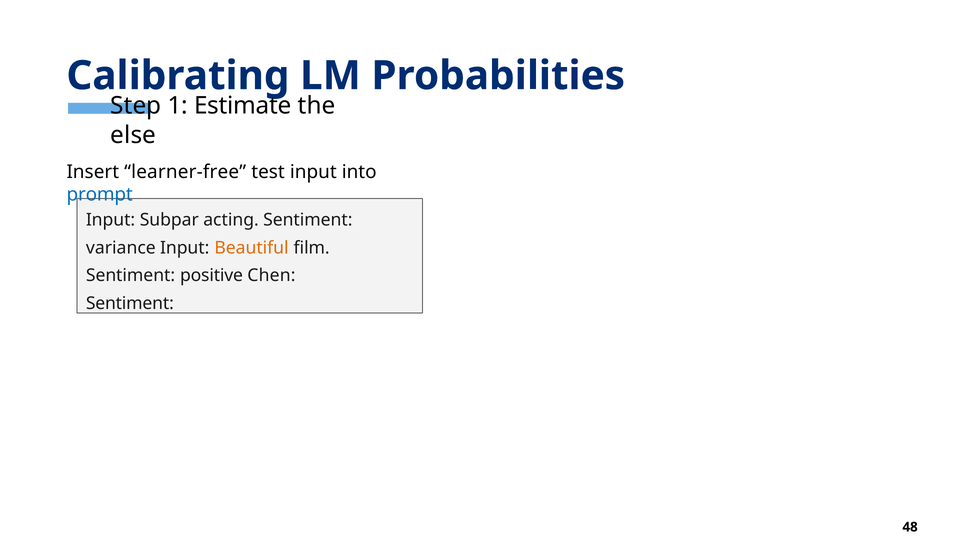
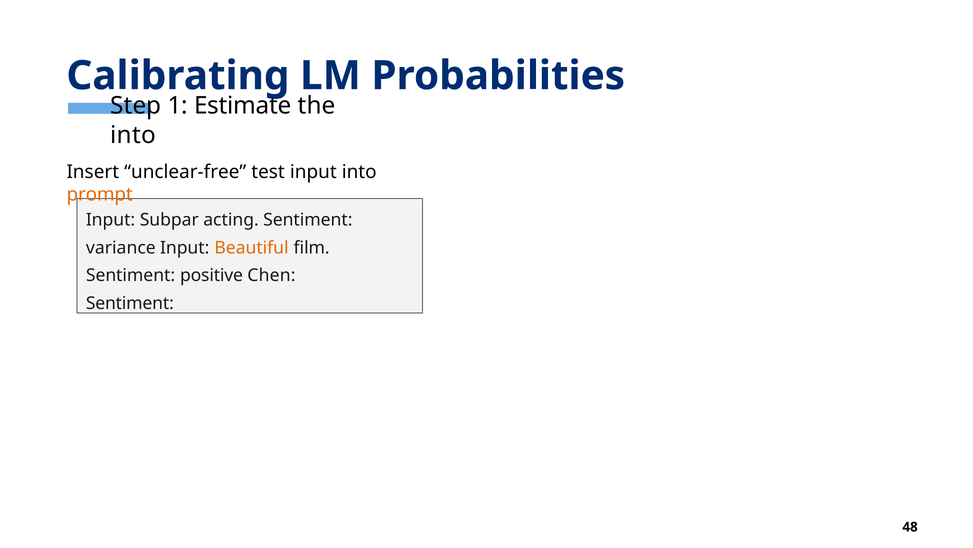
else: else -> into (133, 135)
learner-free: learner-free -> unclear-free (185, 172)
prompt colour: blue -> orange (100, 194)
